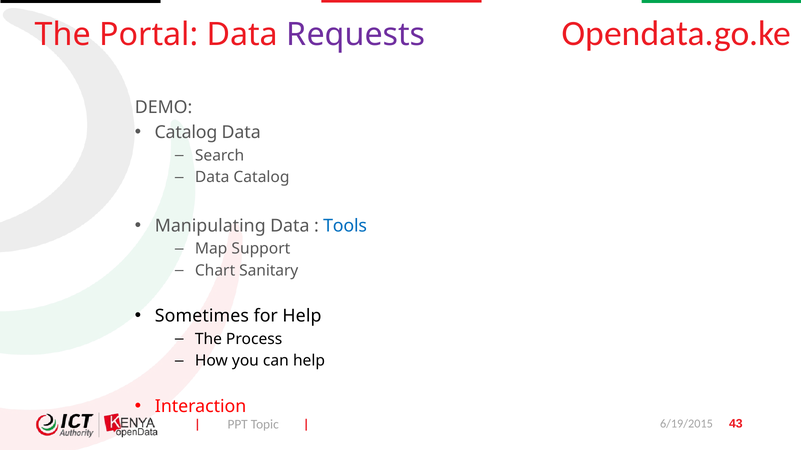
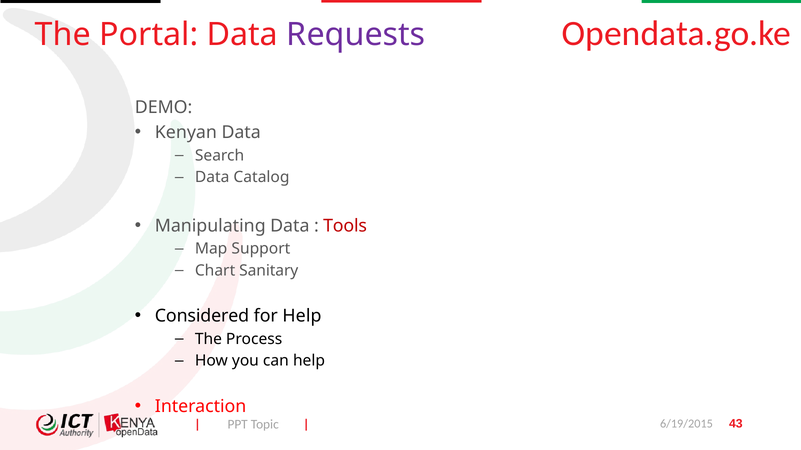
Catalog: Catalog -> Kenyan (186, 133)
Tools colour: blue -> red (345, 226)
Sometimes: Sometimes -> Considered (202, 316)
